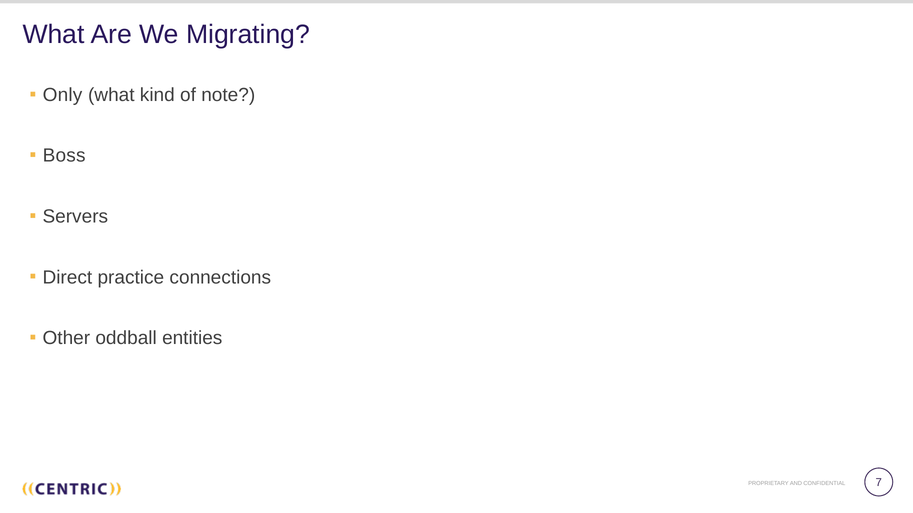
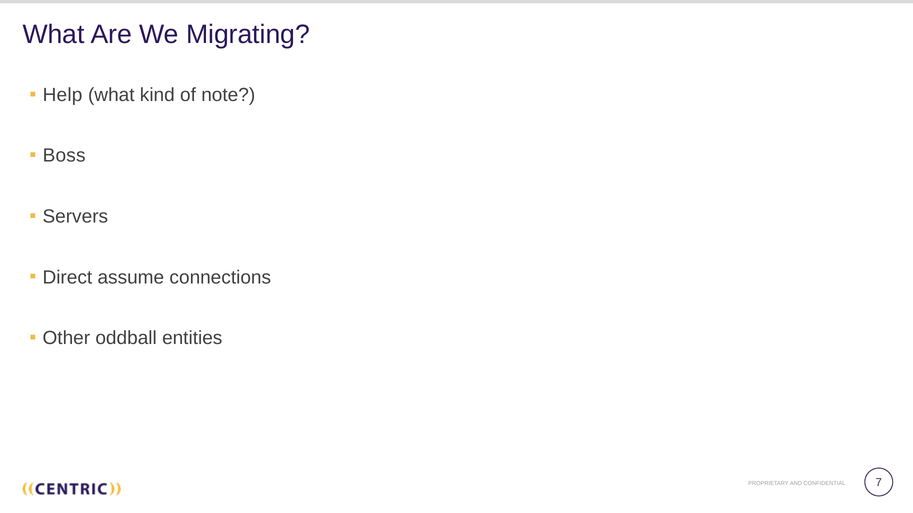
Only: Only -> Help (63, 95)
practice: practice -> assume (131, 278)
